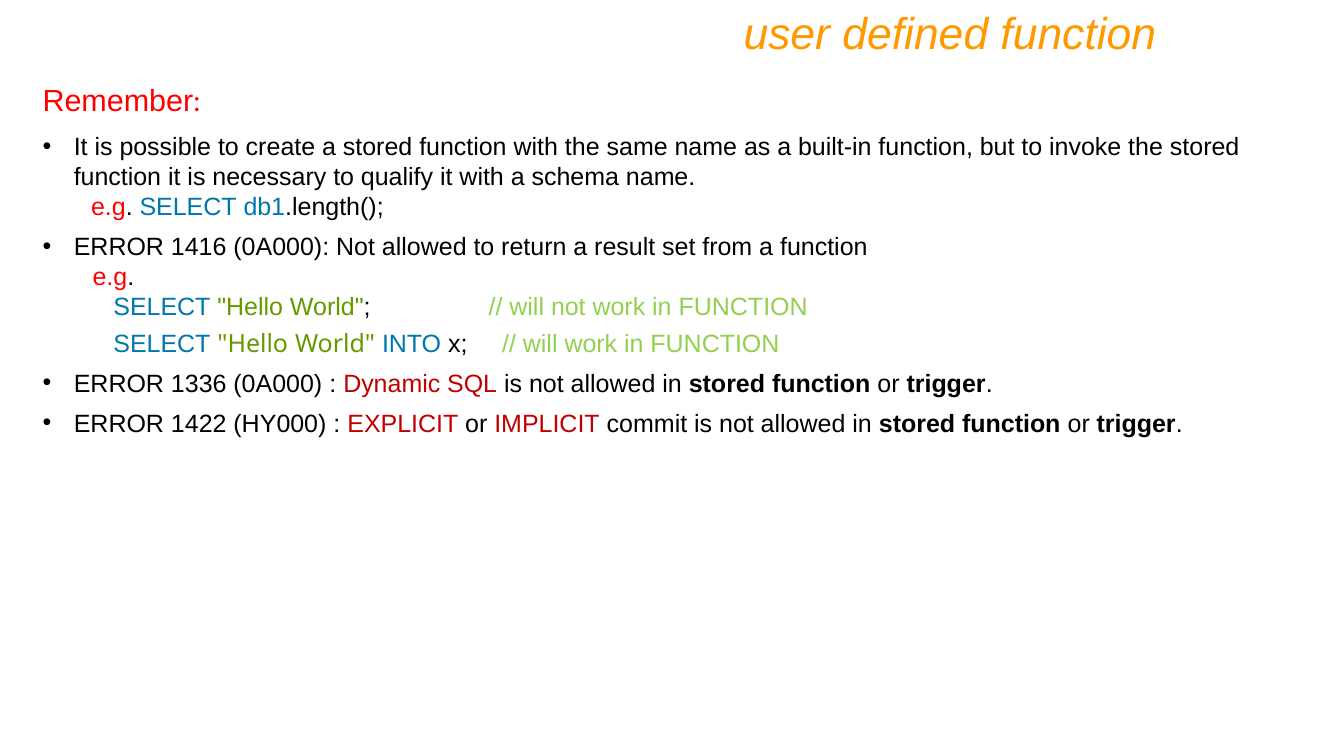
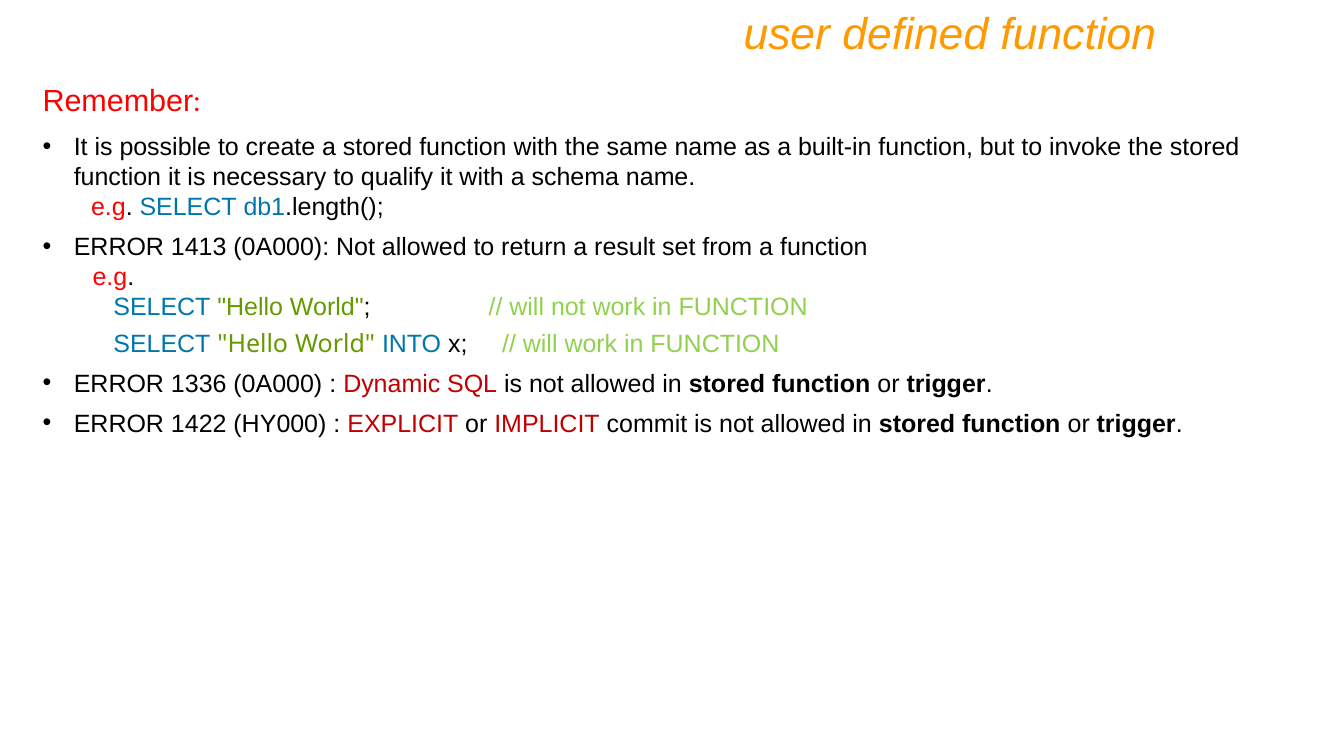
1416: 1416 -> 1413 (199, 247)
